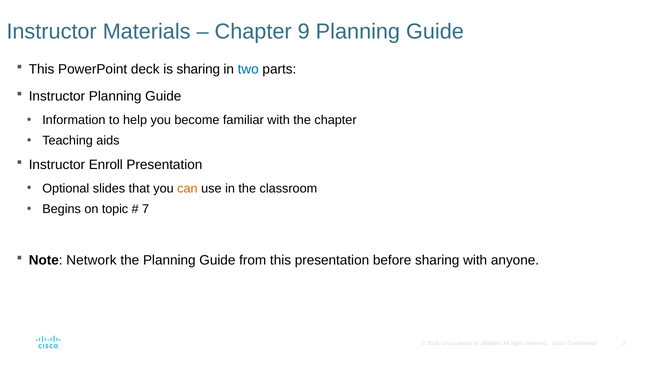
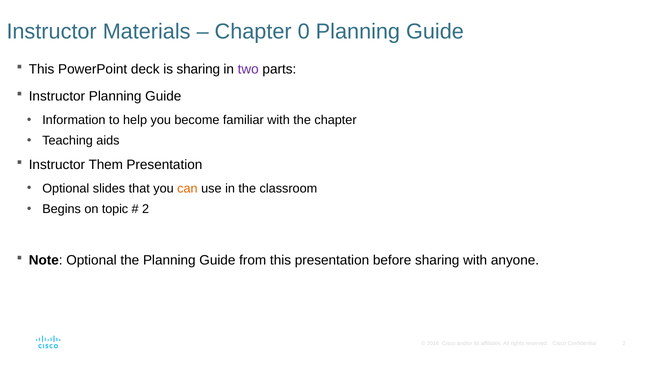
9: 9 -> 0 (304, 31)
two colour: blue -> purple (248, 69)
Enroll: Enroll -> Them (106, 165)
7: 7 -> 2 (146, 209)
Note Network: Network -> Optional (91, 260)
